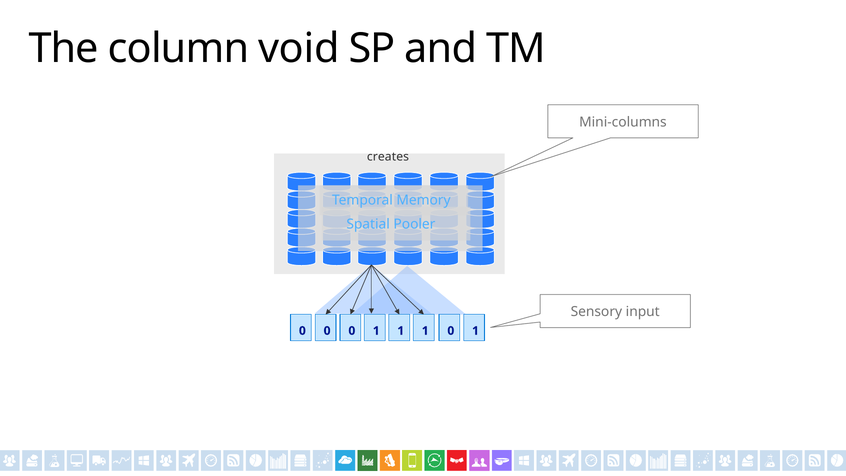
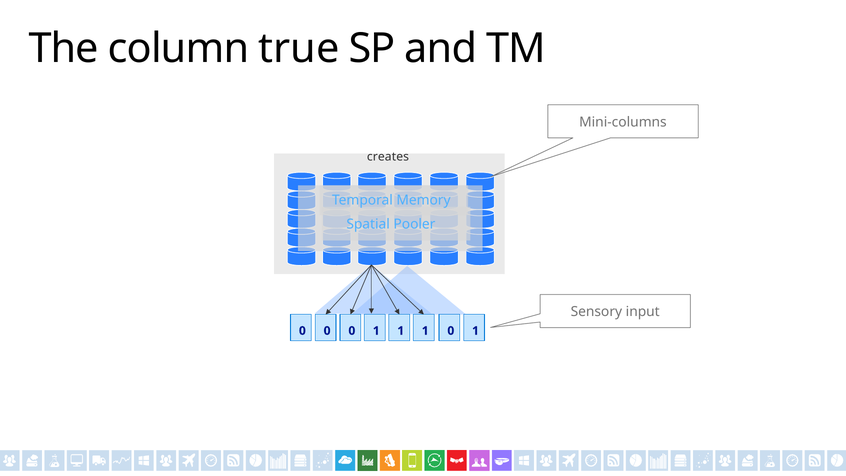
void: void -> true (299, 48)
